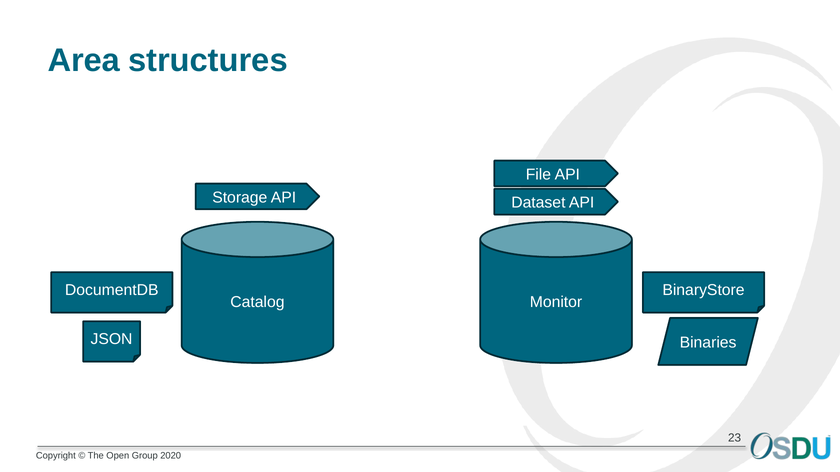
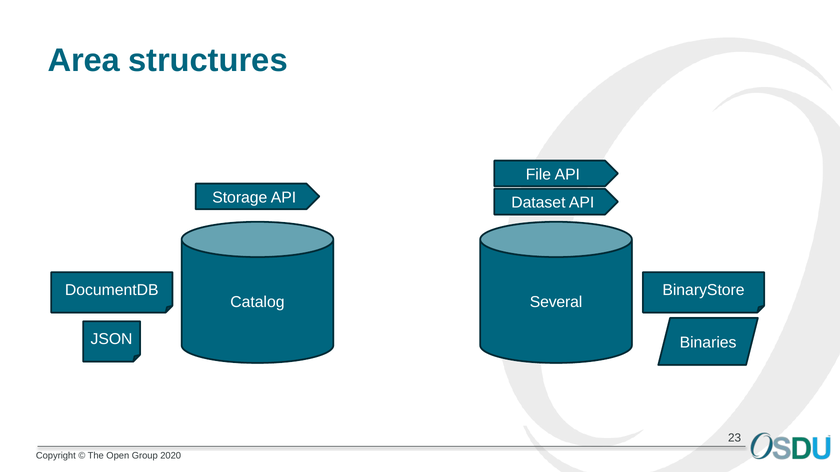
Monitor: Monitor -> Several (556, 303)
